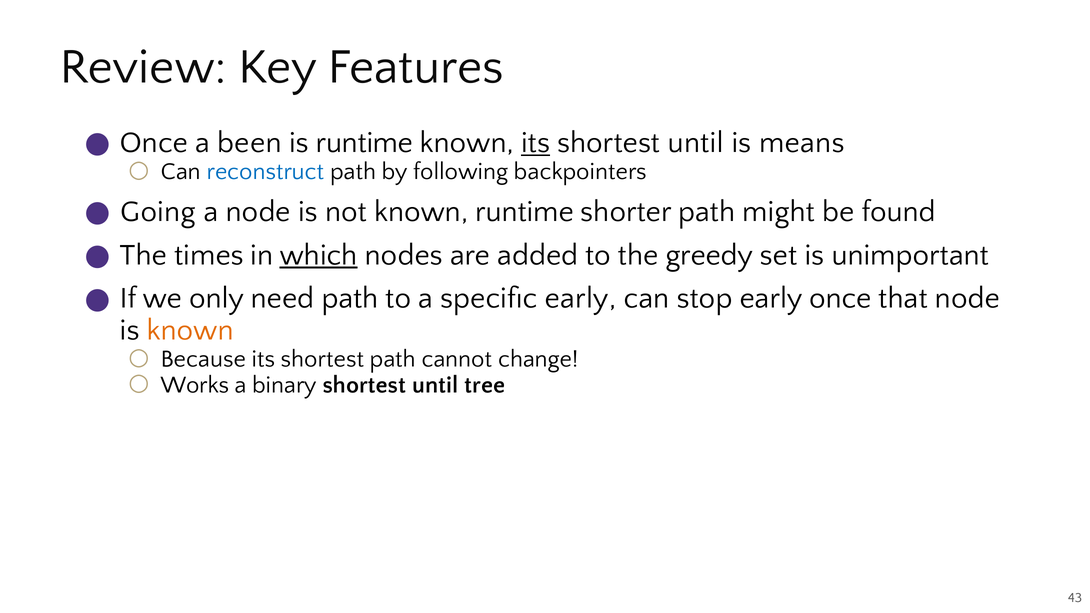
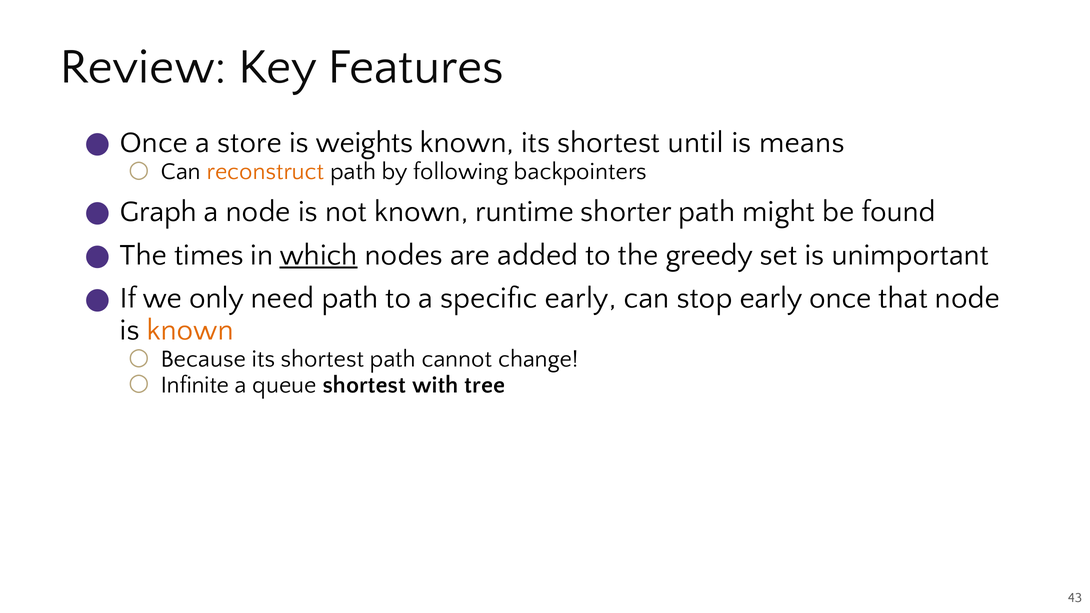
been: been -> store (250, 143)
is runtime: runtime -> weights (365, 143)
its underline: present -> none (536, 143)
reconstruct colour: blue -> orange (265, 171)
Going: Going -> Graph (158, 212)
Works: Works -> Infinite (195, 385)
binary: binary -> queue (285, 385)
until: until -> with (435, 385)
